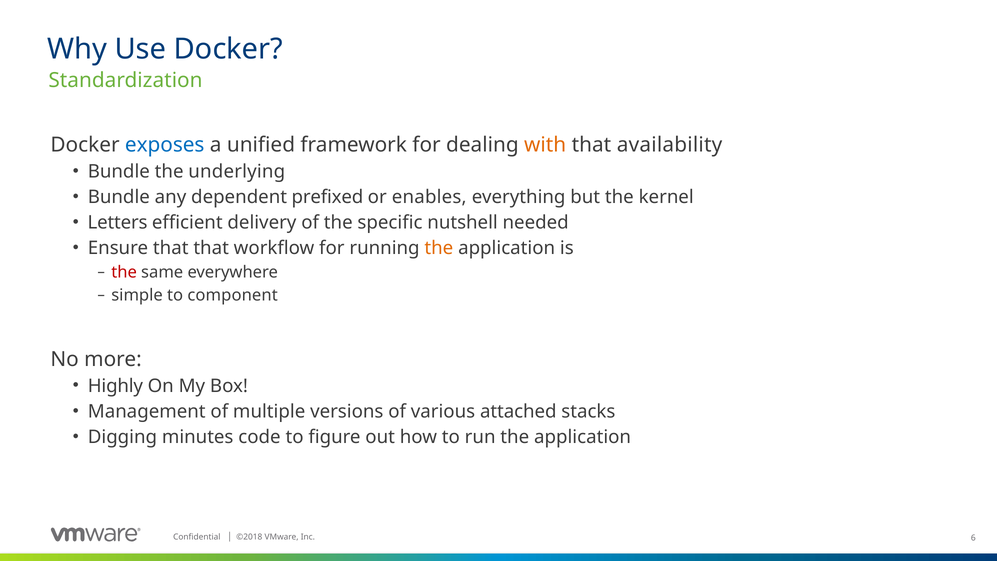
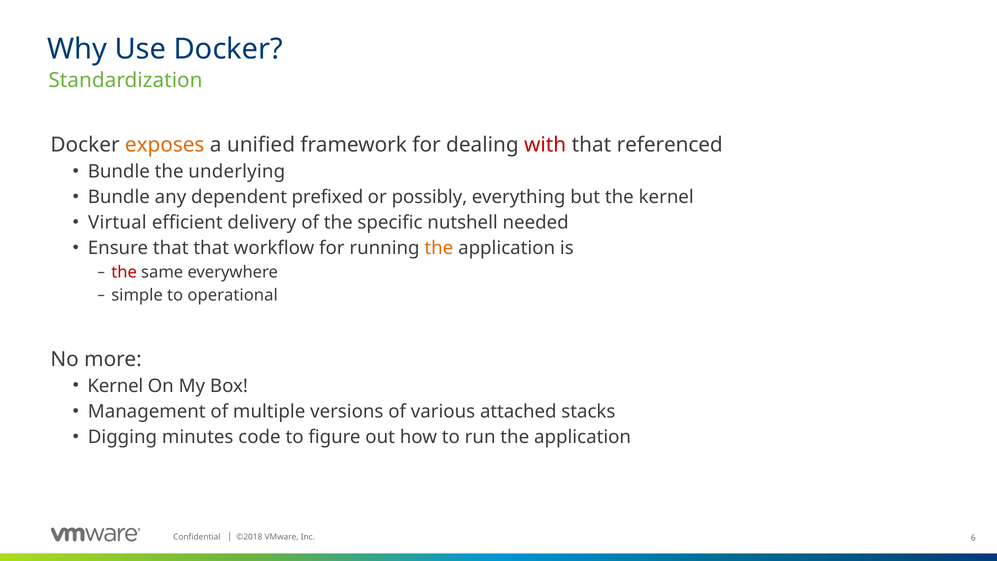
exposes colour: blue -> orange (165, 145)
with colour: orange -> red (545, 145)
availability: availability -> referenced (670, 145)
enables: enables -> possibly (429, 197)
Letters: Letters -> Virtual (117, 223)
component: component -> operational (233, 295)
Highly: Highly -> Kernel (115, 386)
